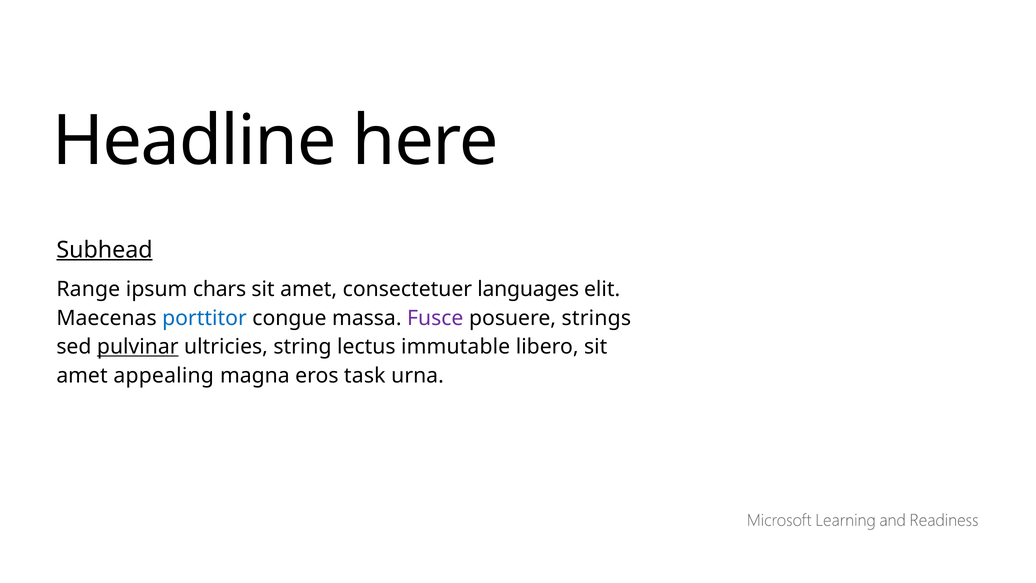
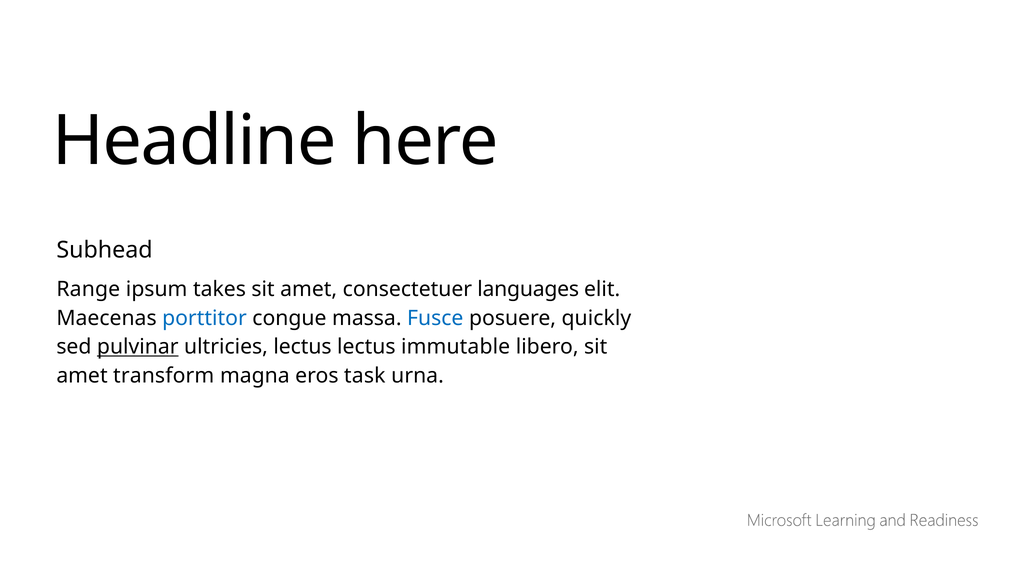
Subhead underline: present -> none (105, 250)
chars: chars -> takes (219, 289)
Fusce colour: purple -> blue (435, 318)
strings: strings -> quickly (596, 318)
ultricies string: string -> lectus (303, 347)
appealing: appealing -> transform (164, 376)
